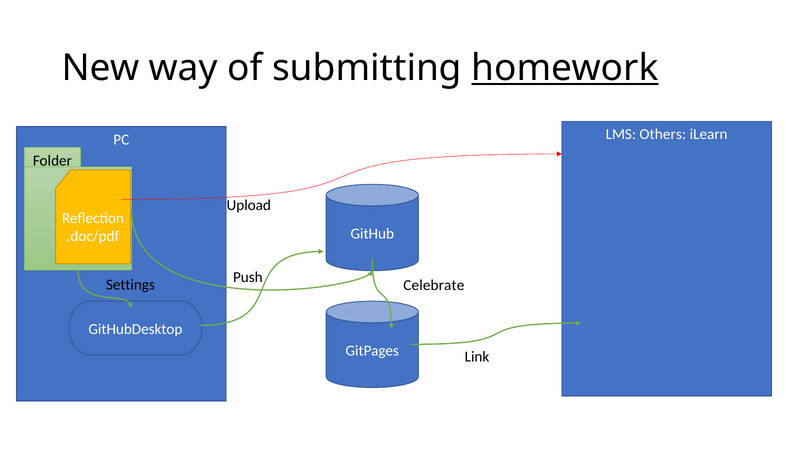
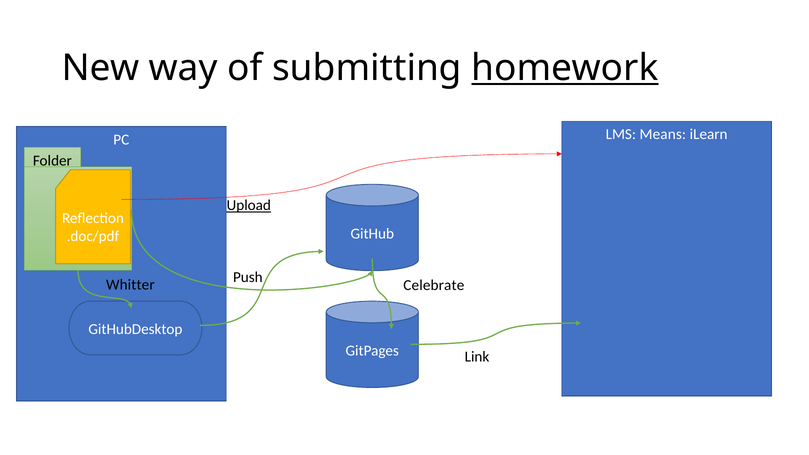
Others: Others -> Means (663, 134)
Upload underline: none -> present (249, 205)
Settings: Settings -> Whitter (130, 285)
